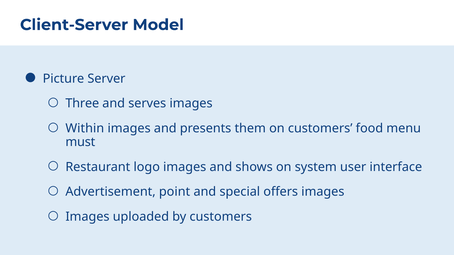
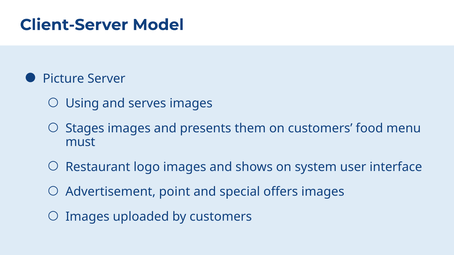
Three: Three -> Using (82, 104)
Within: Within -> Stages (85, 129)
